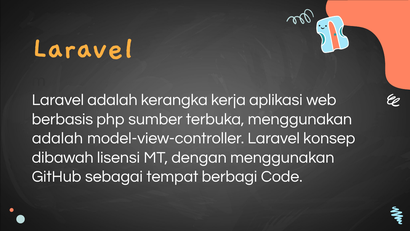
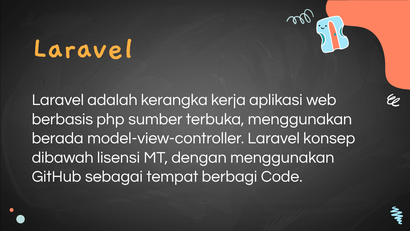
adalah: adalah -> berada (58, 138)
